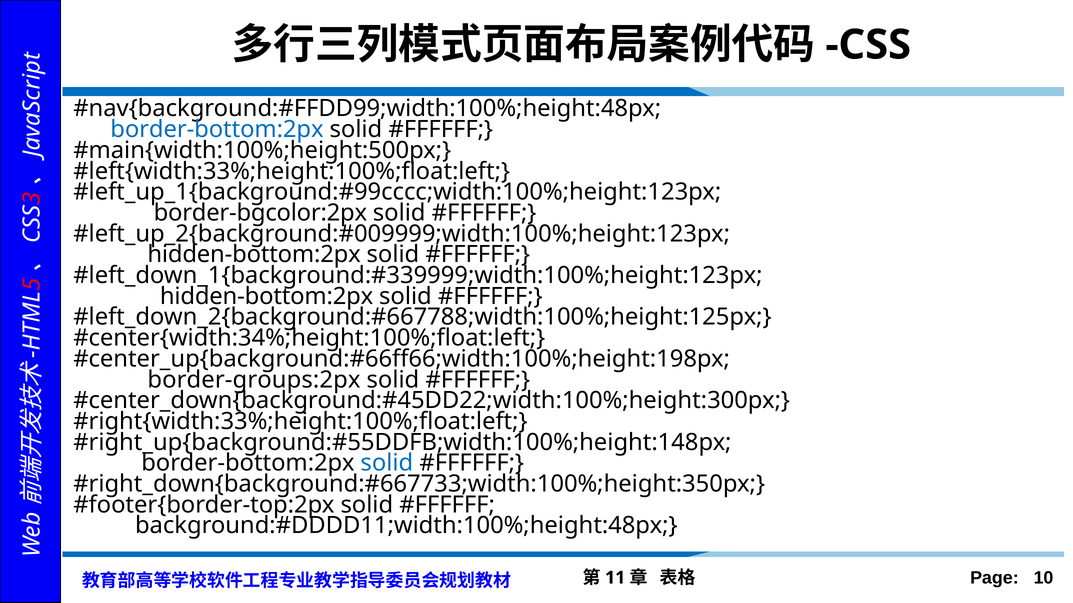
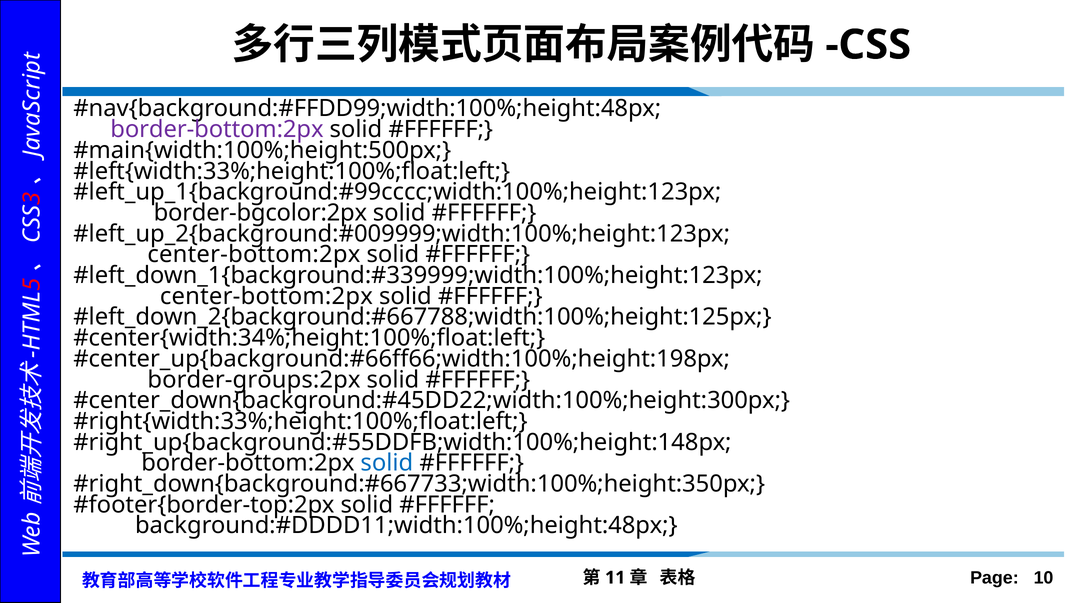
border-bottom:2px colour: blue -> purple (217, 130)
hidden-bottom:2px: hidden-bottom:2px -> center-bottom:2px (254, 255)
hidden-bottom:2px: hidden-bottom:2px -> center-bottom:2px (266, 297)
